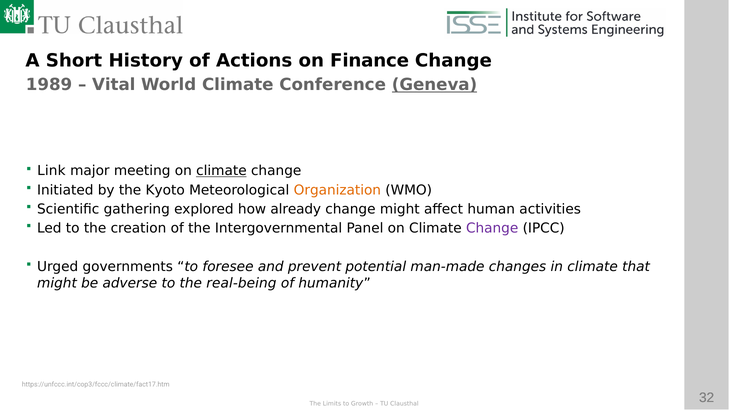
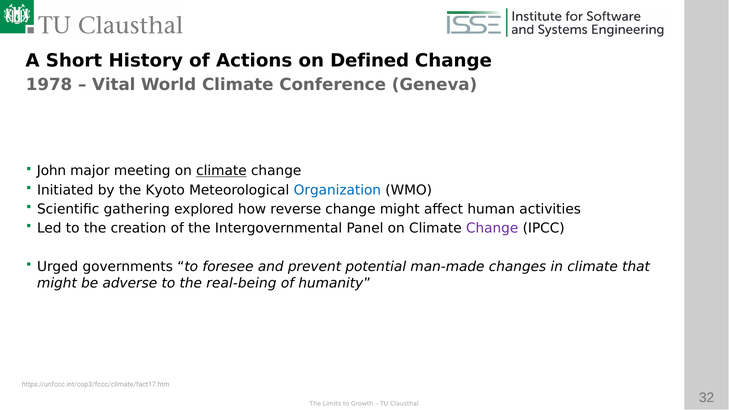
Finance: Finance -> Defined (370, 61)
1989: 1989 -> 1978 (49, 85)
Geneva underline: present -> none (435, 85)
Link: Link -> John (52, 171)
Organization colour: orange -> blue (337, 190)
already: already -> reverse (296, 209)
